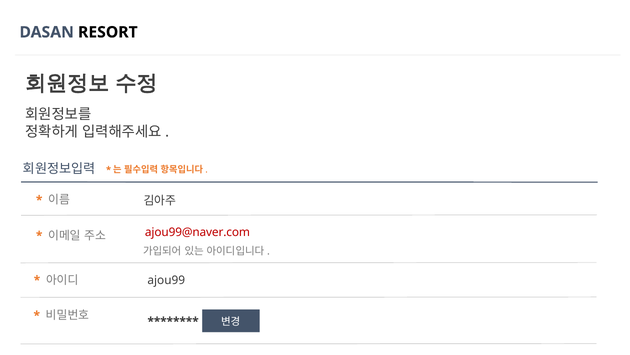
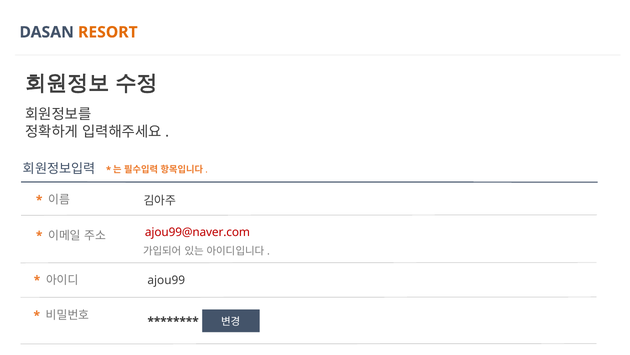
RESORT colour: black -> orange (108, 32)
